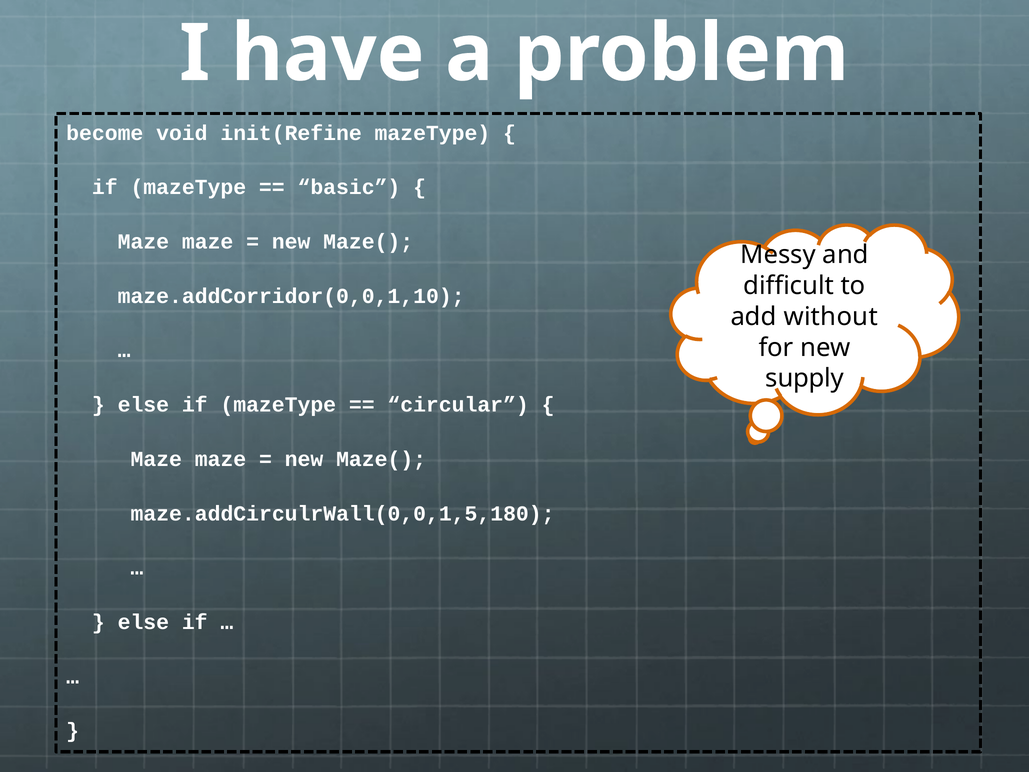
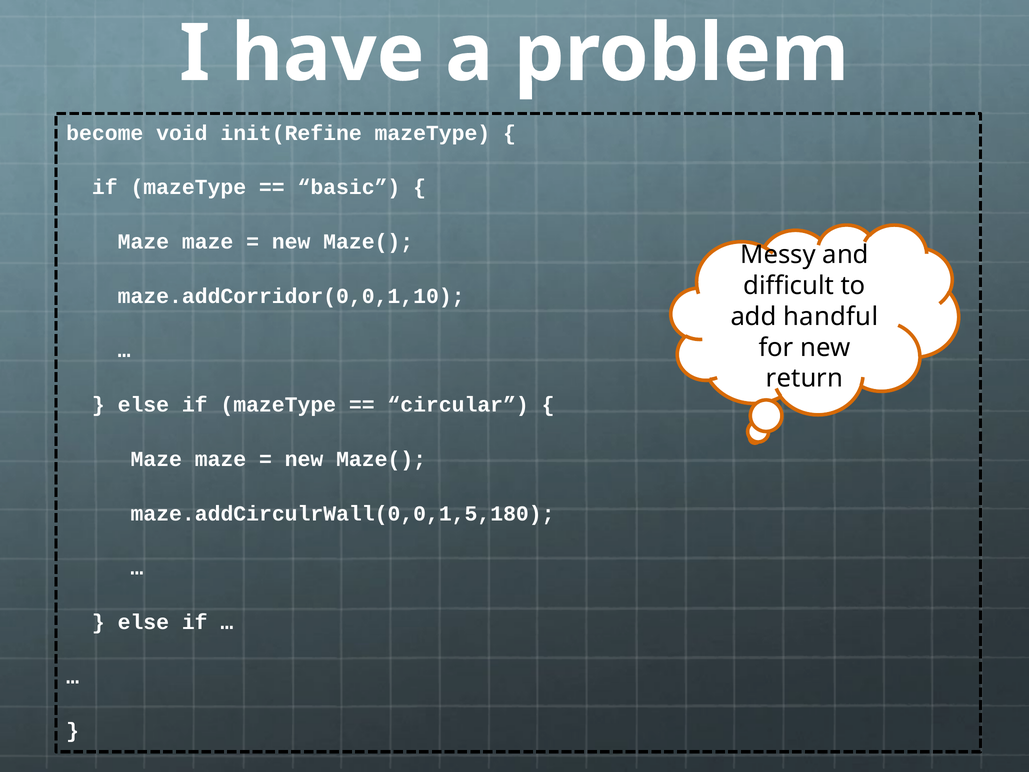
without: without -> handful (831, 317)
supply: supply -> return (804, 378)
